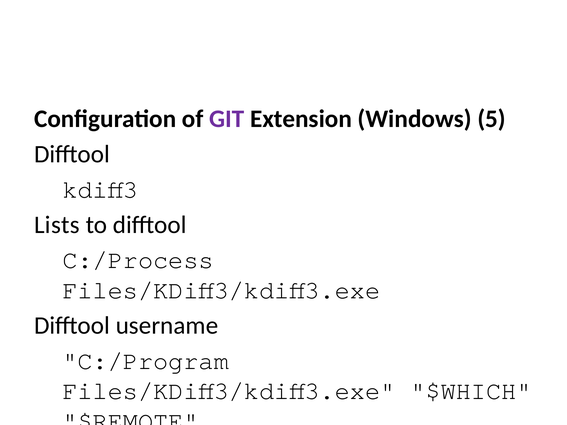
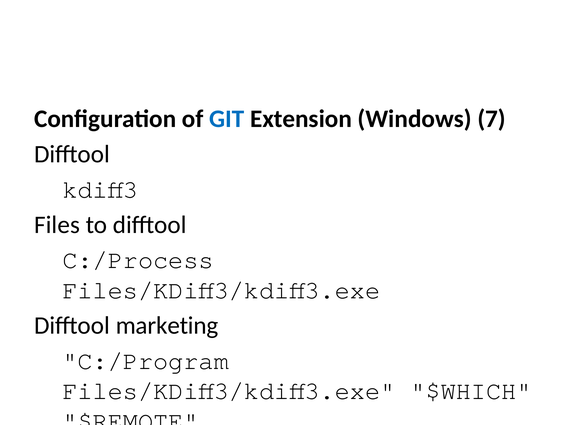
GIT colour: purple -> blue (227, 119)
5: 5 -> 7 (492, 119)
Lists: Lists -> Files (57, 225)
username: username -> marketing (167, 326)
